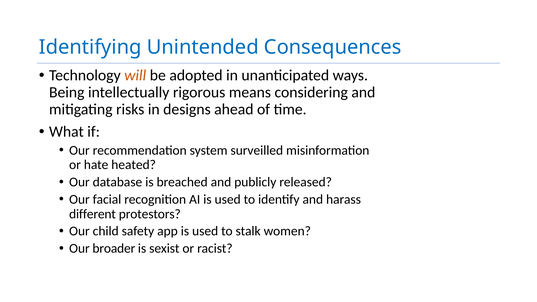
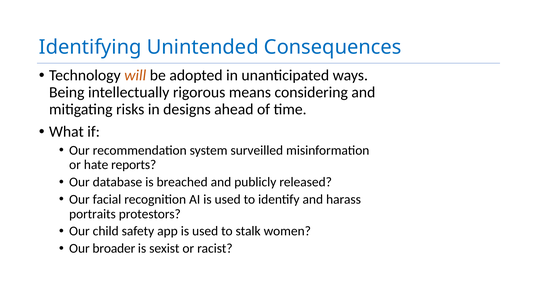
heated: heated -> reports (134, 165)
different: different -> portraits (92, 214)
